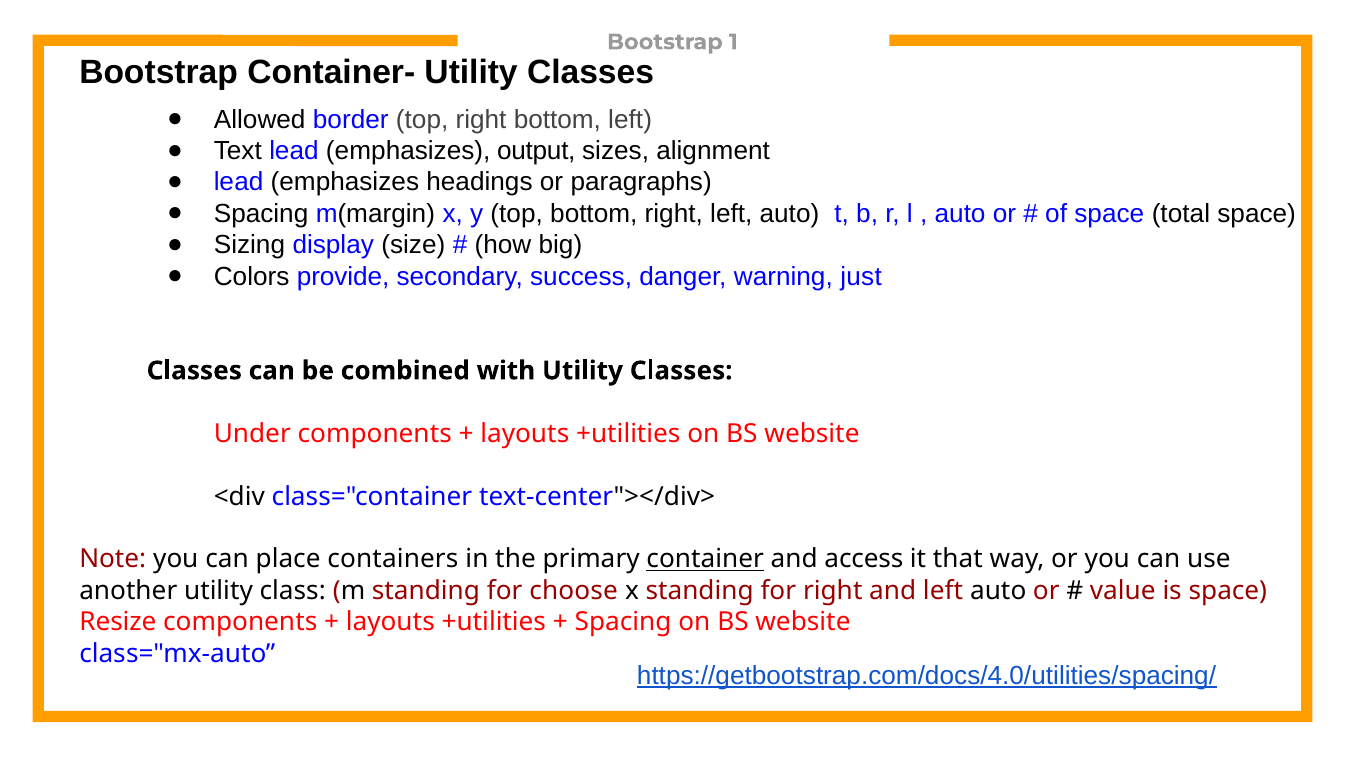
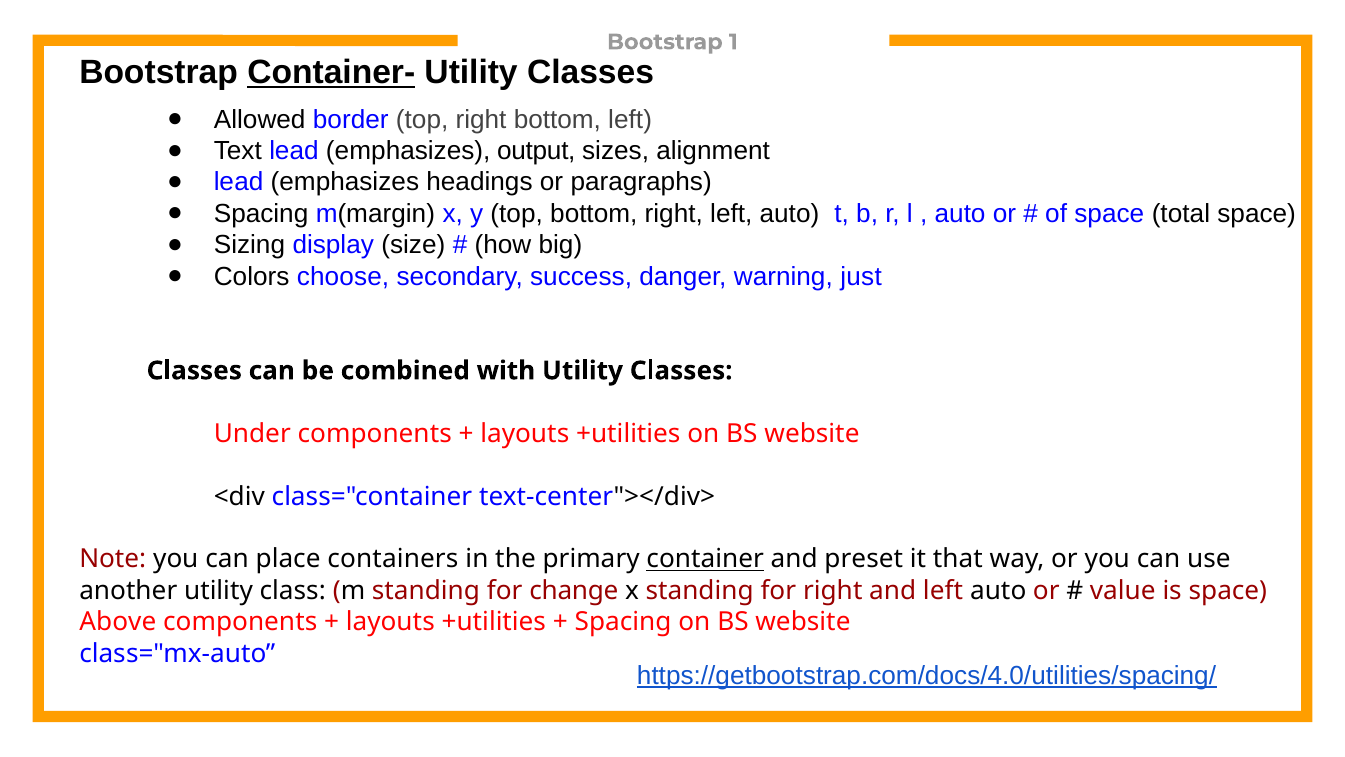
Container- underline: none -> present (331, 73)
provide: provide -> choose (343, 276)
access: access -> preset (864, 559)
choose: choose -> change (574, 590)
Resize: Resize -> Above (118, 622)
